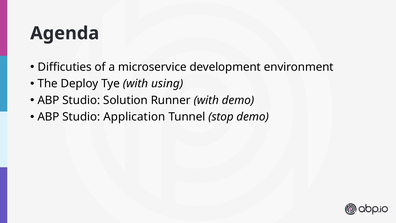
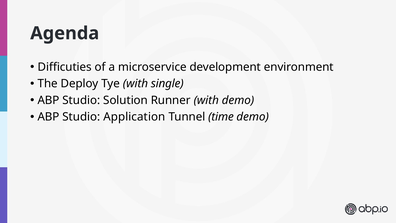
using: using -> single (167, 84)
stop: stop -> time (221, 117)
